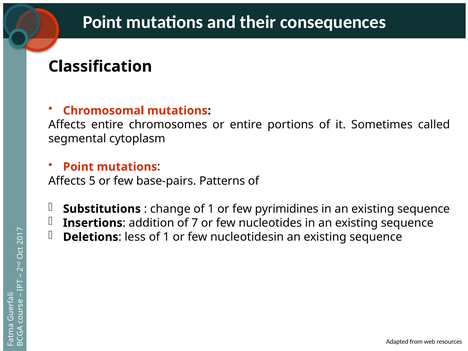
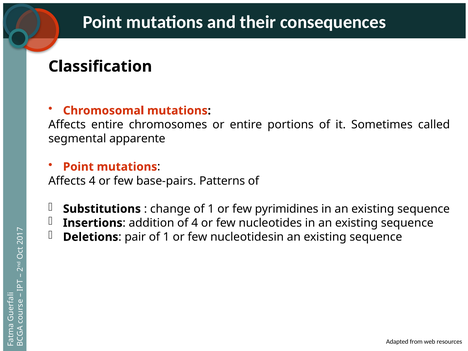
cytoplasm: cytoplasm -> apparente (137, 139)
Affects 5: 5 -> 4 (92, 181)
of 7: 7 -> 4 (195, 223)
less: less -> pair (135, 237)
